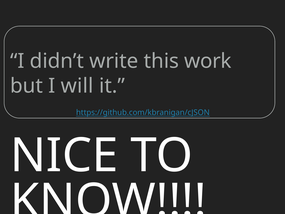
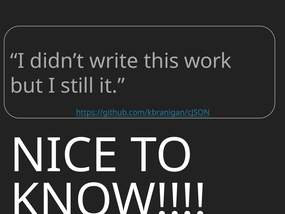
will: will -> still (77, 86)
